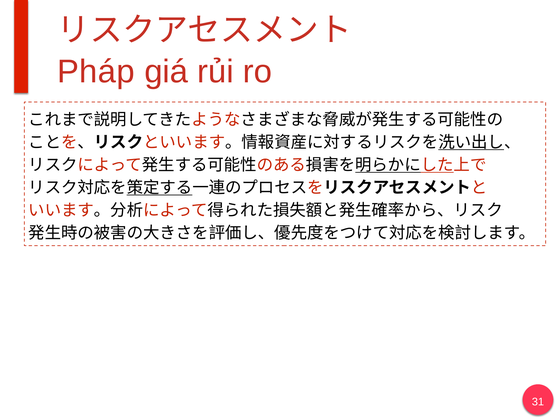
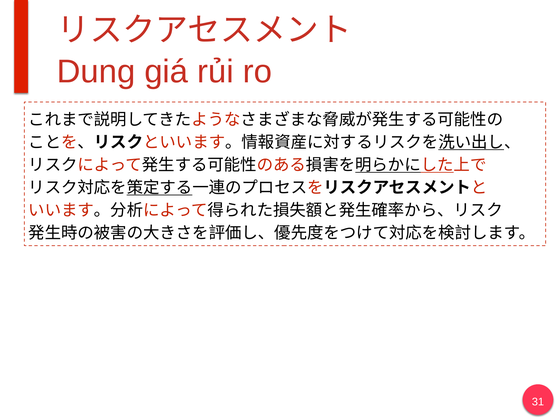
Pháp: Pháp -> Dung (96, 72)
